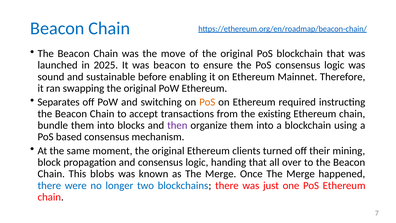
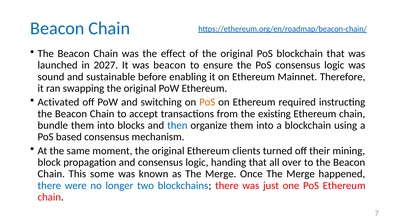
move: move -> effect (173, 54)
2025: 2025 -> 2027 (106, 65)
Separates: Separates -> Activated (58, 102)
then colour: purple -> blue (177, 125)
blobs: blobs -> some (102, 174)
